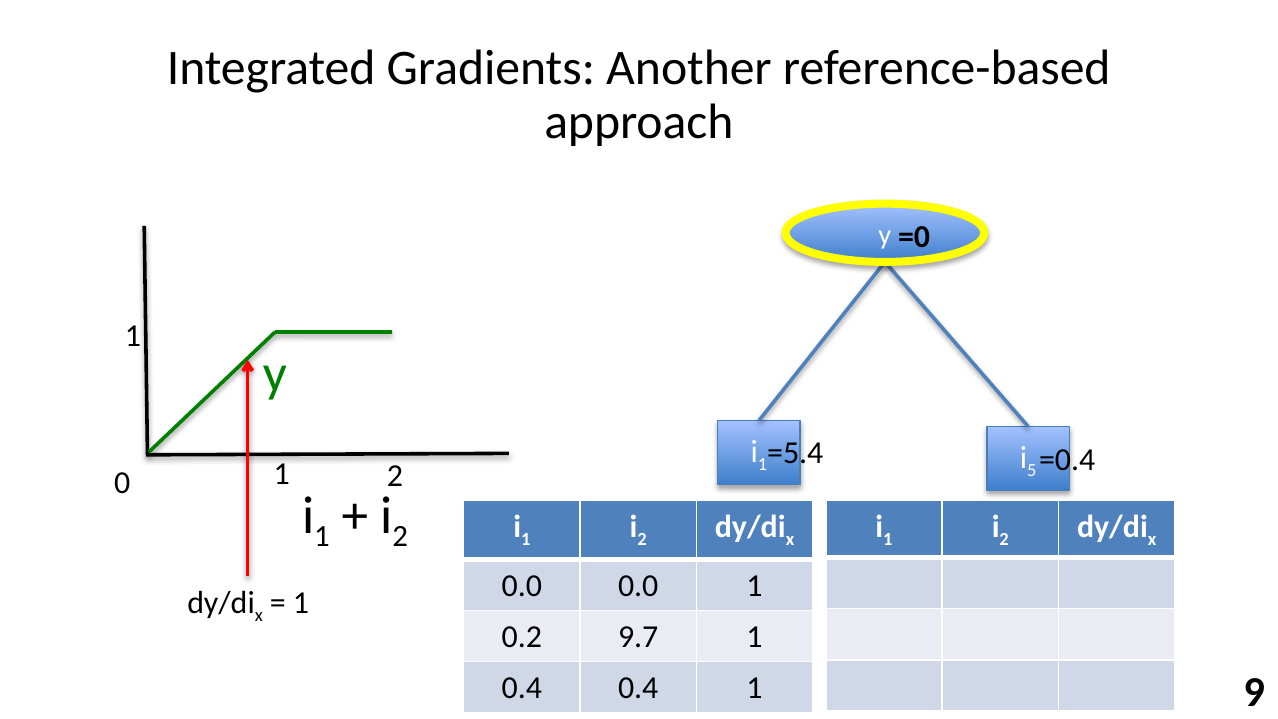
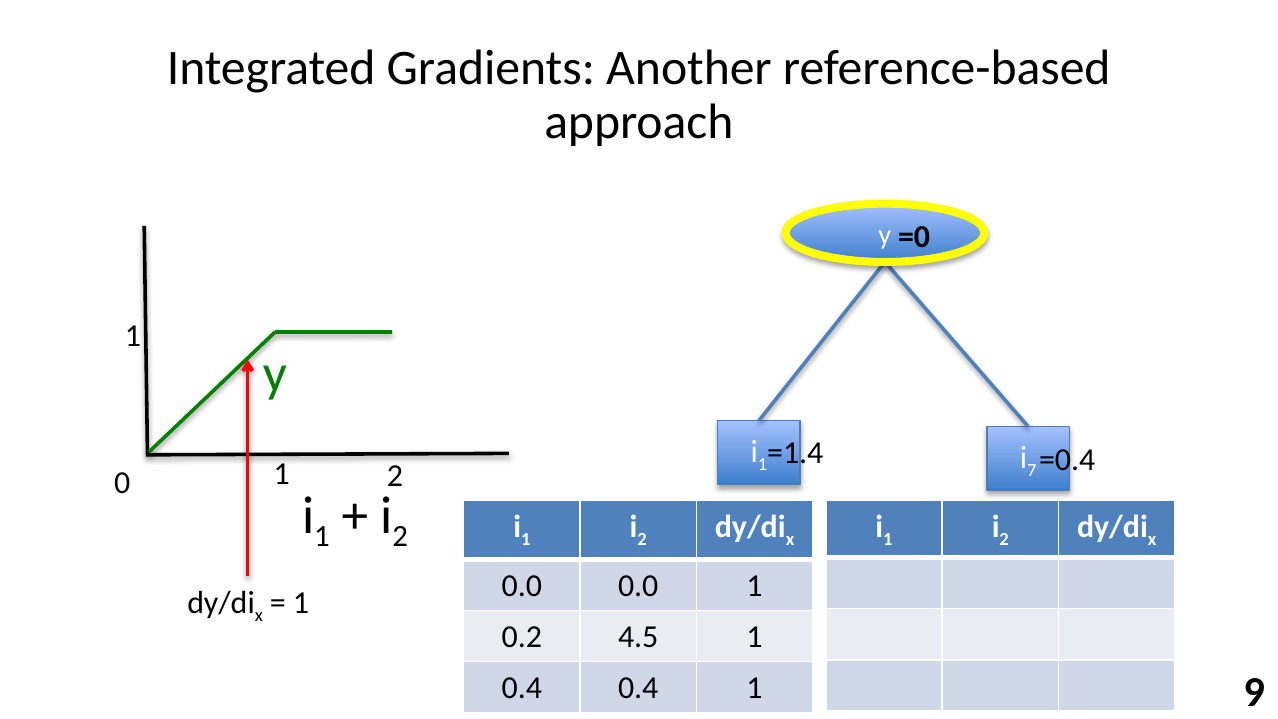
5: 5 -> 7 (1032, 471)
=5.4: =5.4 -> =1.4 (795, 453)
9.7: 9.7 -> 4.5 (638, 637)
